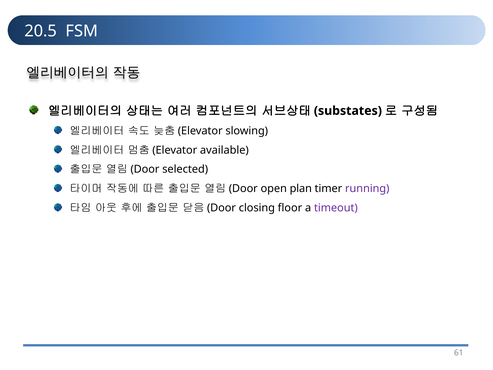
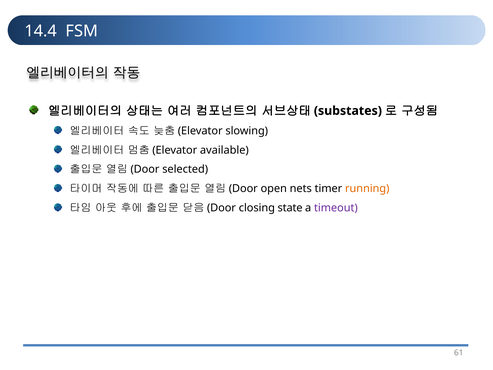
20.5: 20.5 -> 14.4 (41, 31)
plan: plan -> nets (301, 189)
running colour: purple -> orange (367, 189)
floor: floor -> state (290, 208)
